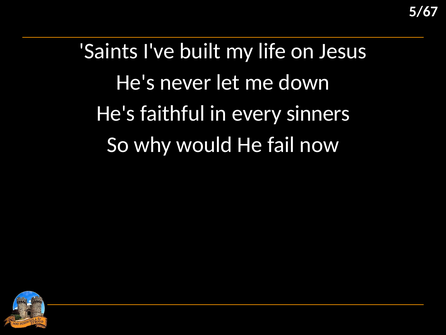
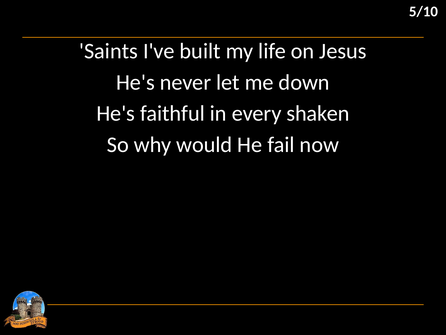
5/67: 5/67 -> 5/10 (423, 11)
sinners: sinners -> shaken (318, 113)
